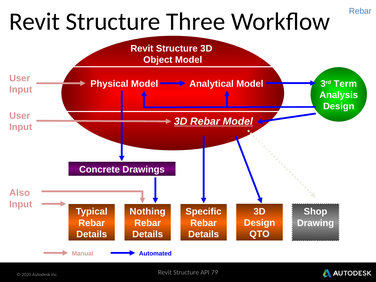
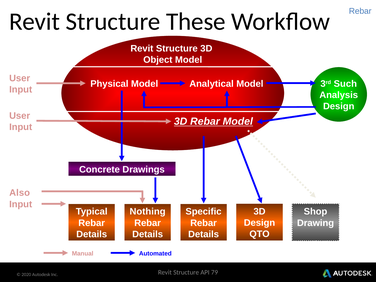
Three: Three -> These (196, 22)
Term: Term -> Such (345, 84)
